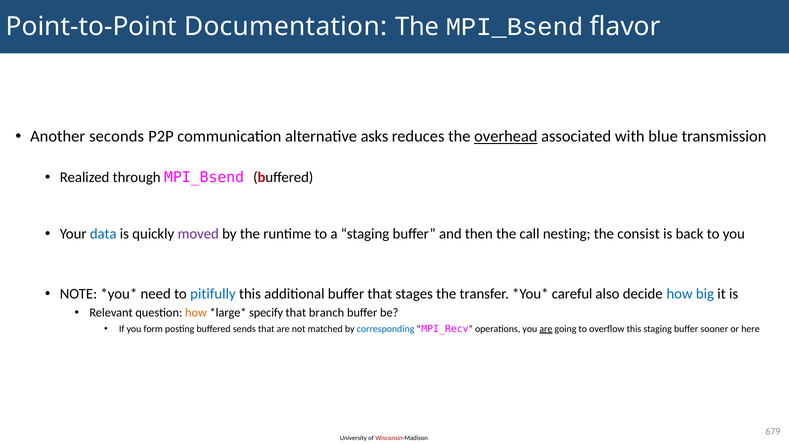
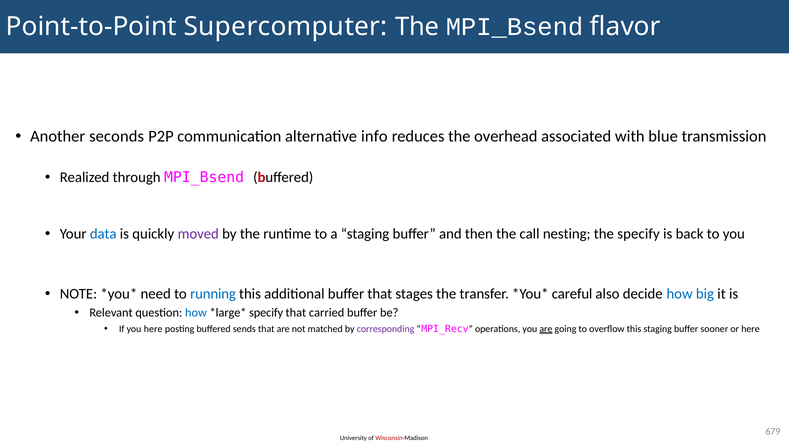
Documentation: Documentation -> Supercomputer (286, 26)
asks: asks -> info (374, 136)
overhead underline: present -> none (506, 136)
the consist: consist -> specify (639, 234)
pitifully: pitifully -> running (213, 294)
how colour: orange -> blue (196, 313)
branch: branch -> carried (327, 313)
you form: form -> here (153, 329)
corresponding colour: blue -> purple (386, 329)
